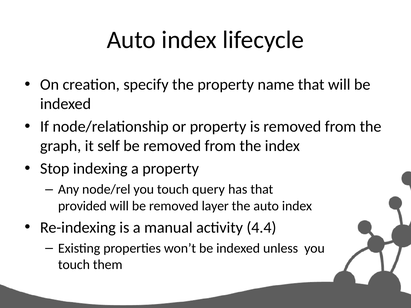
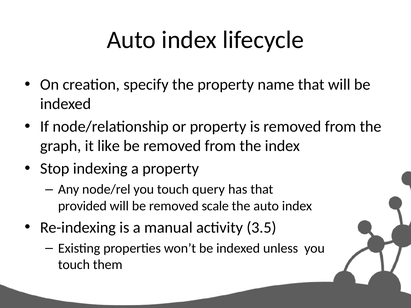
self: self -> like (109, 146)
layer: layer -> scale (215, 206)
4.4: 4.4 -> 3.5 (261, 228)
